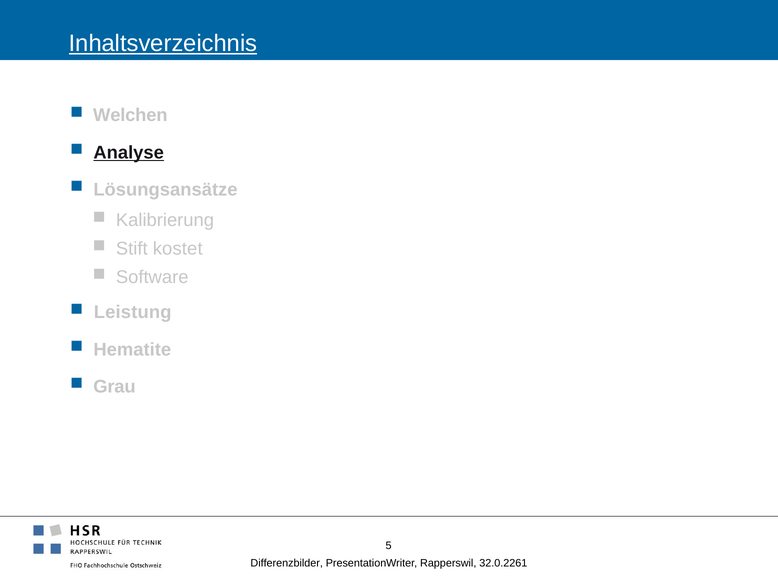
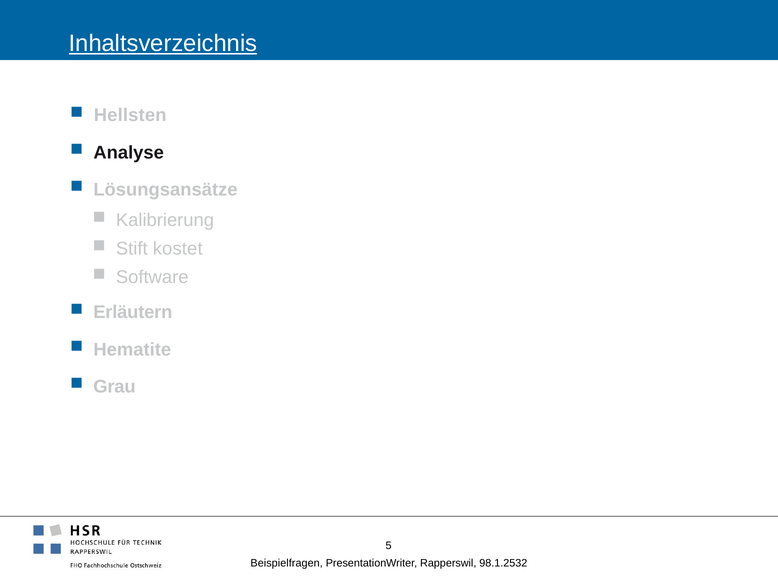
Welchen: Welchen -> Hellsten (130, 115)
Analyse underline: present -> none (129, 153)
Leistung: Leistung -> Erläutern (133, 313)
Differenzbilder: Differenzbilder -> Beispielfragen (287, 564)
32.0.2261: 32.0.2261 -> 98.1.2532 (503, 564)
